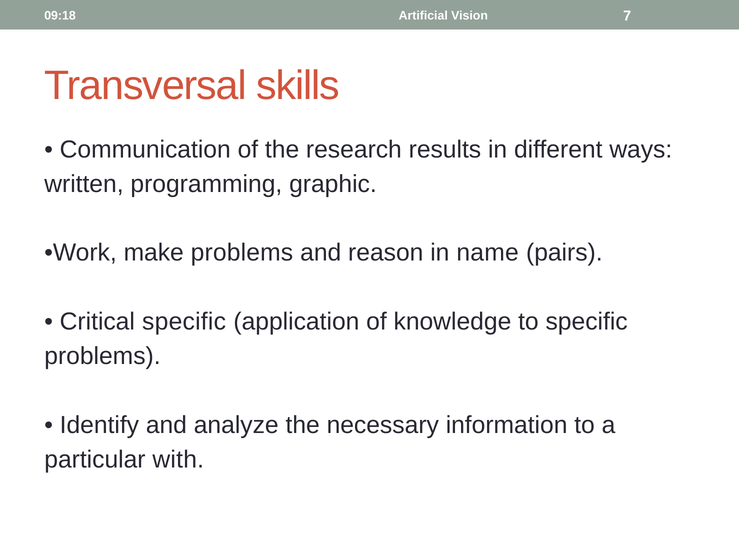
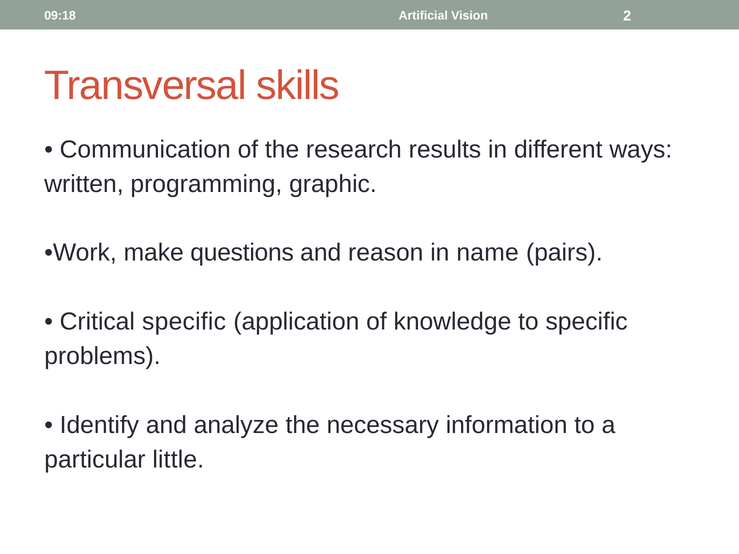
7: 7 -> 2 (627, 16)
make problems: problems -> questions (242, 253)
with: with -> little (178, 460)
